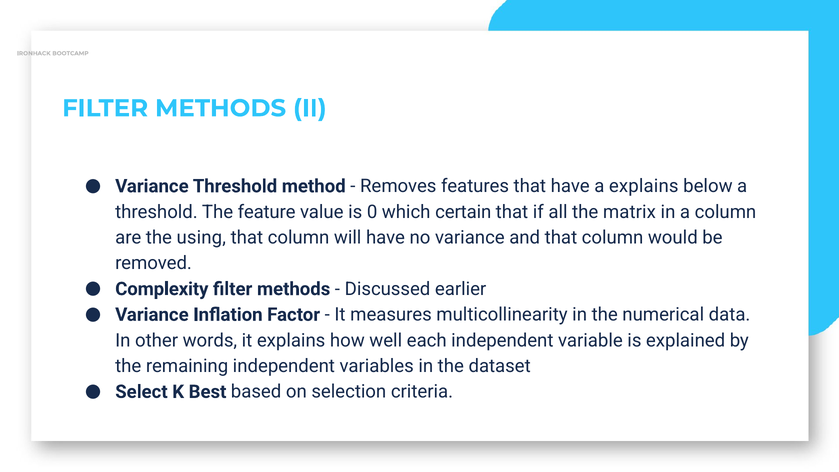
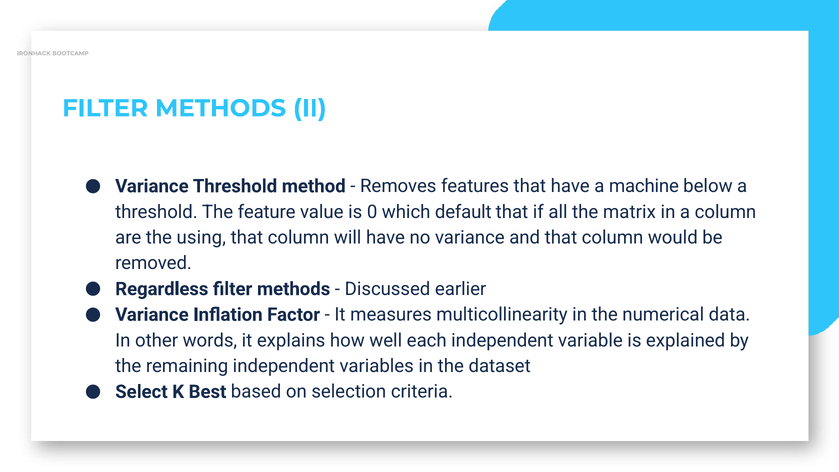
a explains: explains -> machine (644, 186)
certain: certain -> default (463, 212)
Complexity: Complexity -> Regardless (162, 289)
